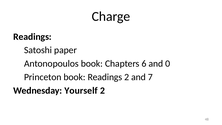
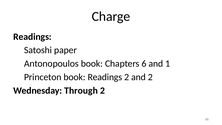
0: 0 -> 1 (168, 64)
and 7: 7 -> 2 (150, 77)
Yourself: Yourself -> Through (81, 90)
